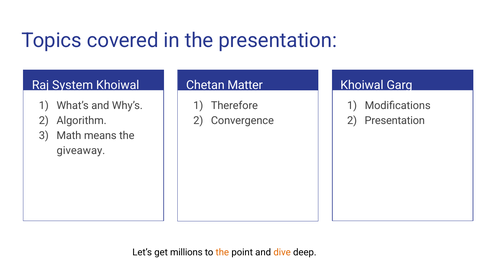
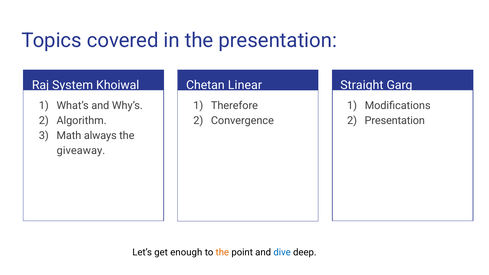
Matter: Matter -> Linear (245, 85)
Khoiwal: Khoiwal -> Straight (362, 85)
means: means -> always (100, 135)
millions: millions -> enough (186, 253)
dive colour: orange -> blue (282, 253)
